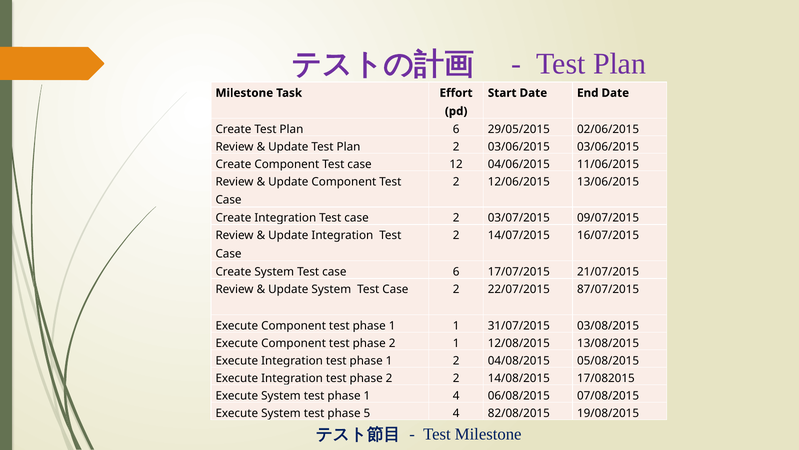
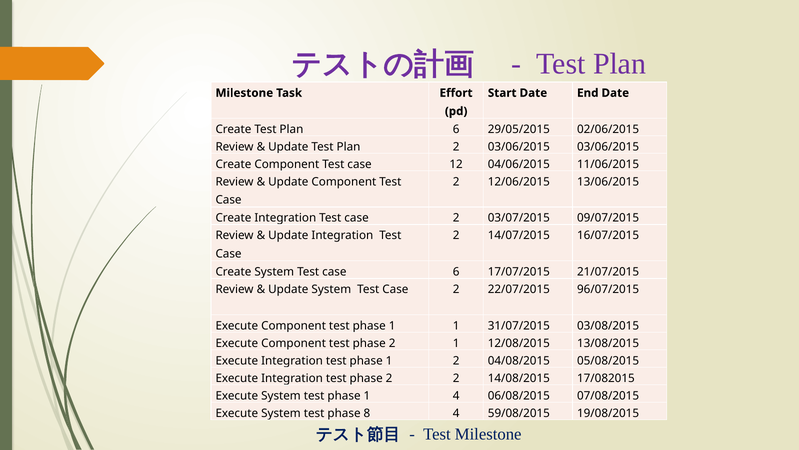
87/07/2015: 87/07/2015 -> 96/07/2015 (608, 289)
5: 5 -> 8 (367, 413)
82/08/2015: 82/08/2015 -> 59/08/2015 (519, 413)
